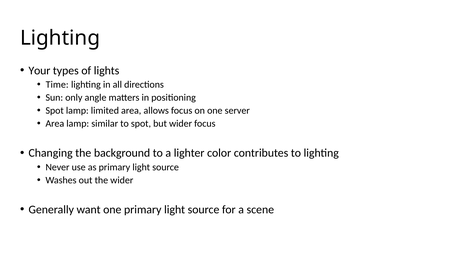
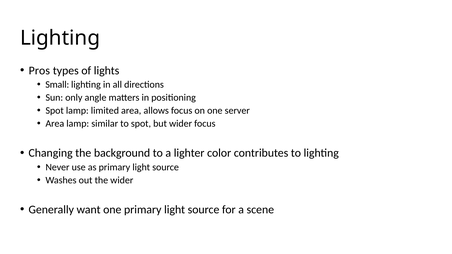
Your: Your -> Pros (39, 71)
Time: Time -> Small (57, 85)
